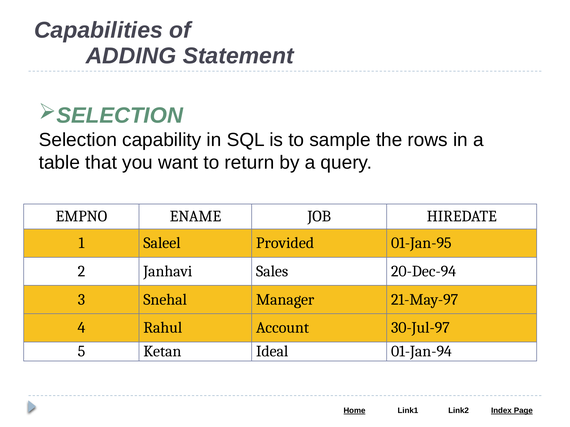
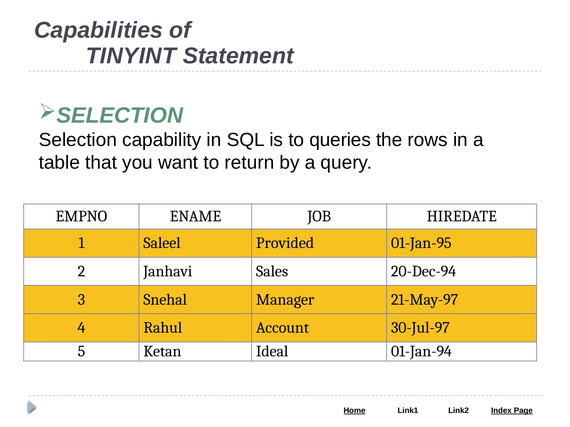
ADDING: ADDING -> TINYINT (131, 56)
sample: sample -> queries (340, 140)
